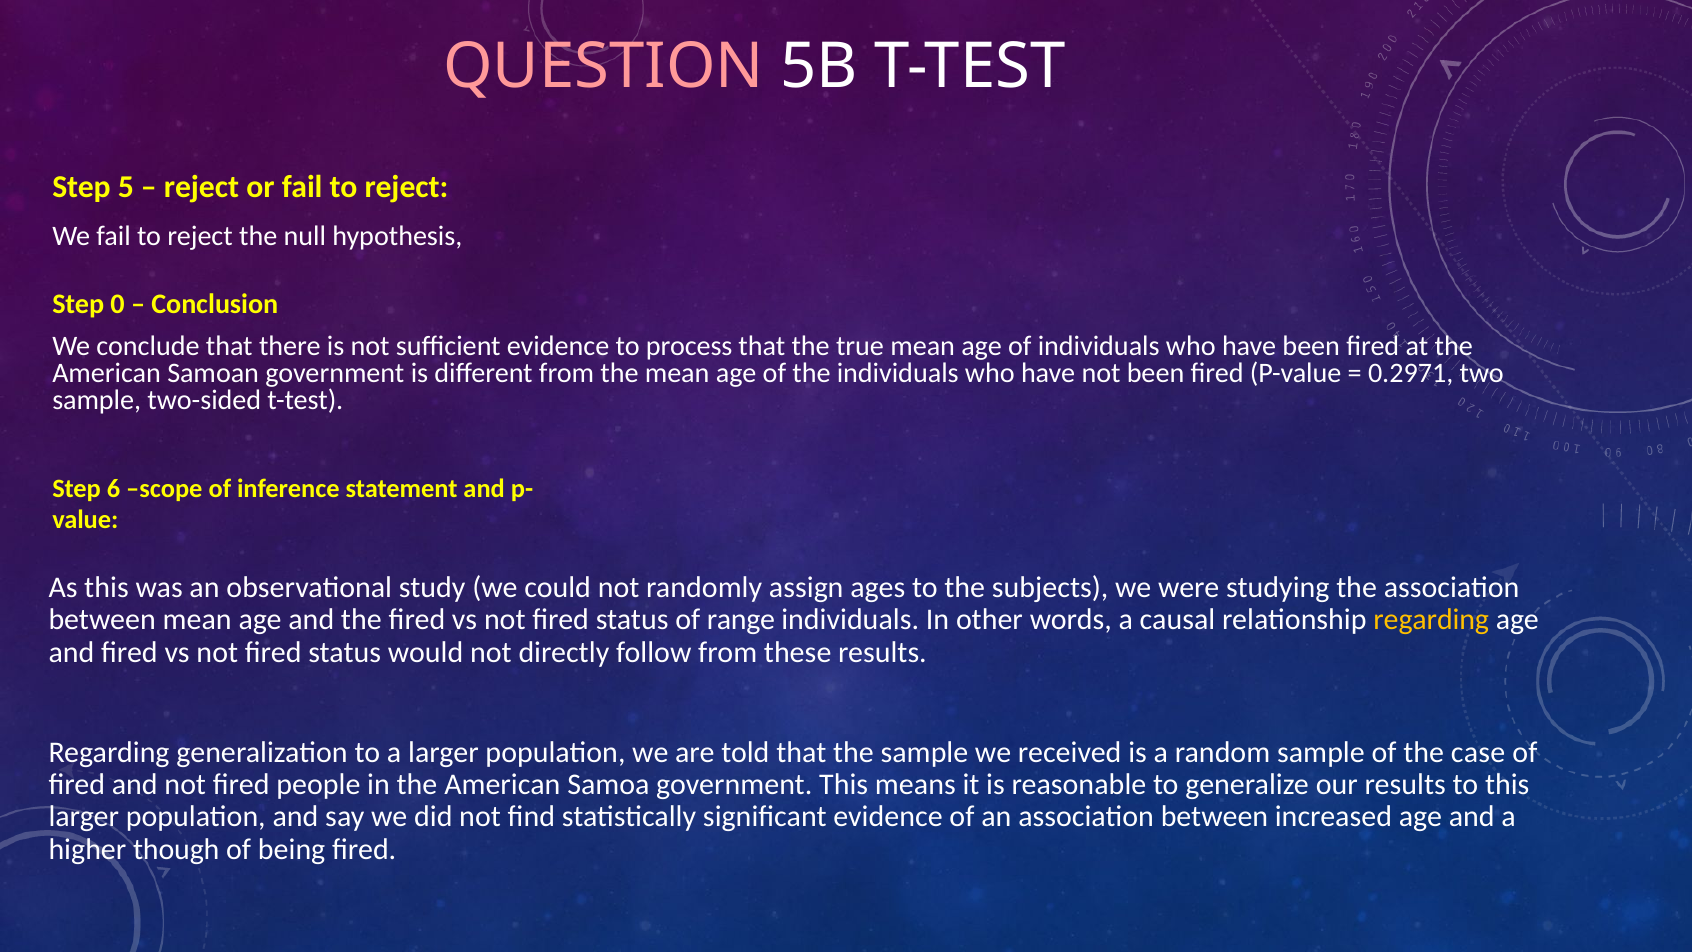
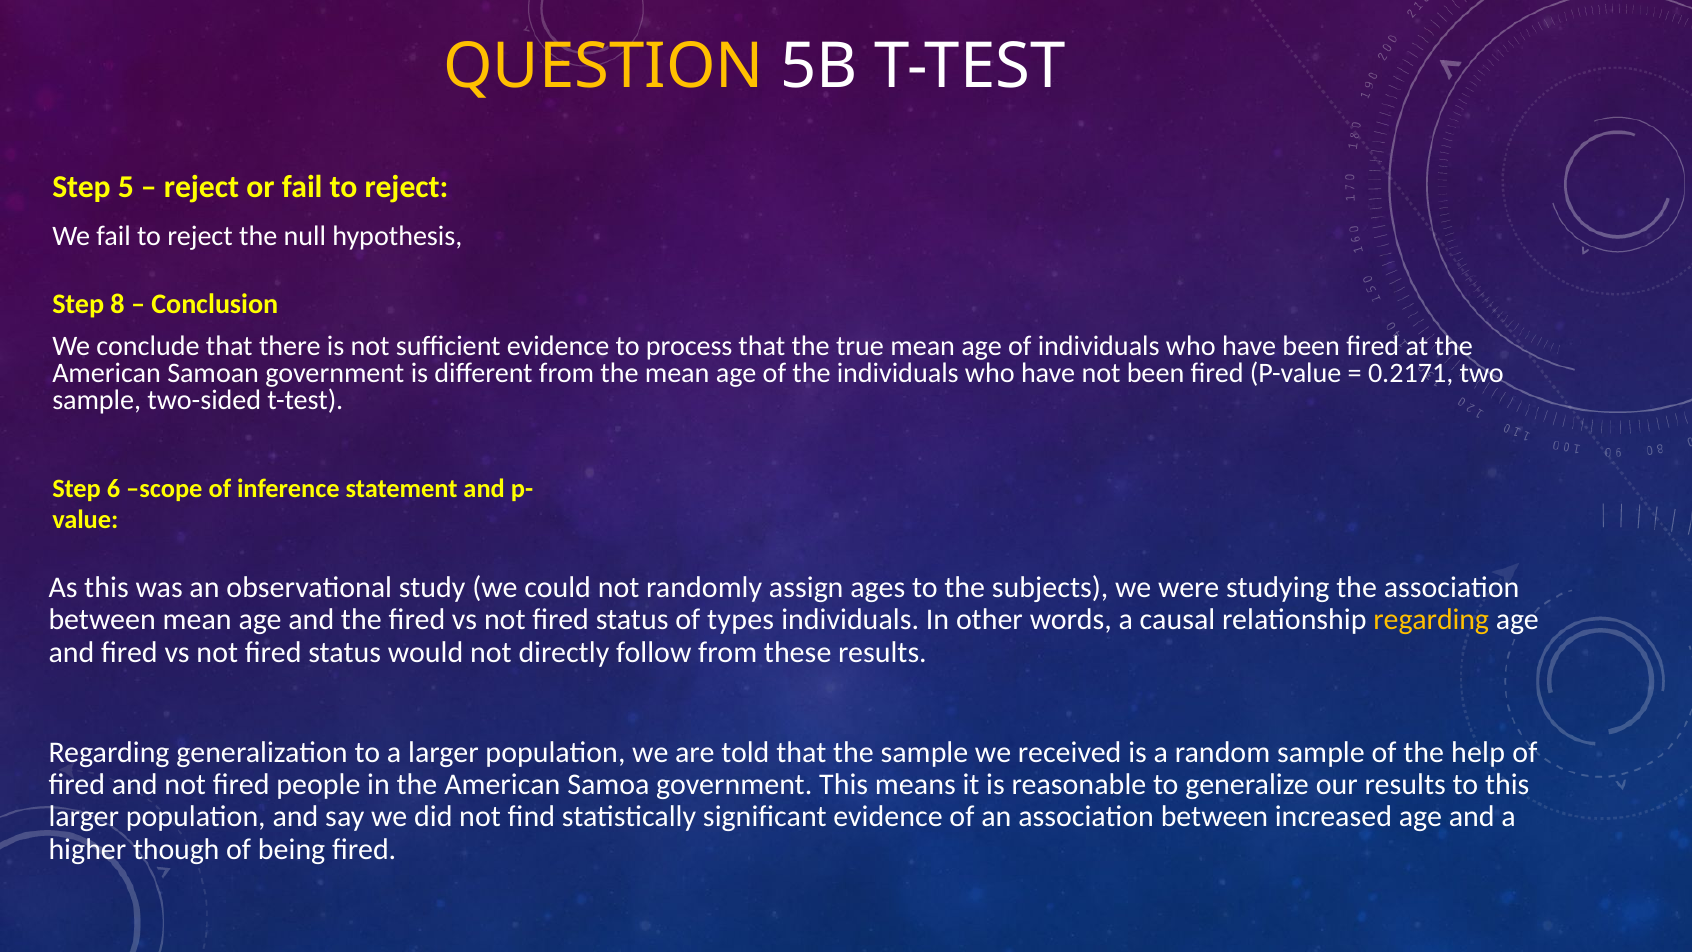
QUESTION colour: pink -> yellow (604, 67)
0: 0 -> 8 (117, 305)
0.2971: 0.2971 -> 0.2171 (1411, 373)
range: range -> types (741, 620)
case: case -> help (1478, 752)
